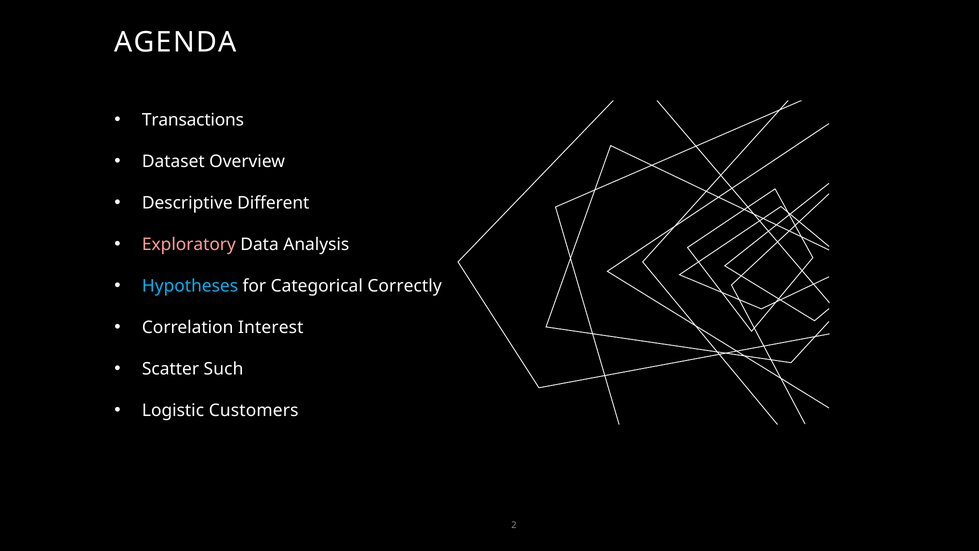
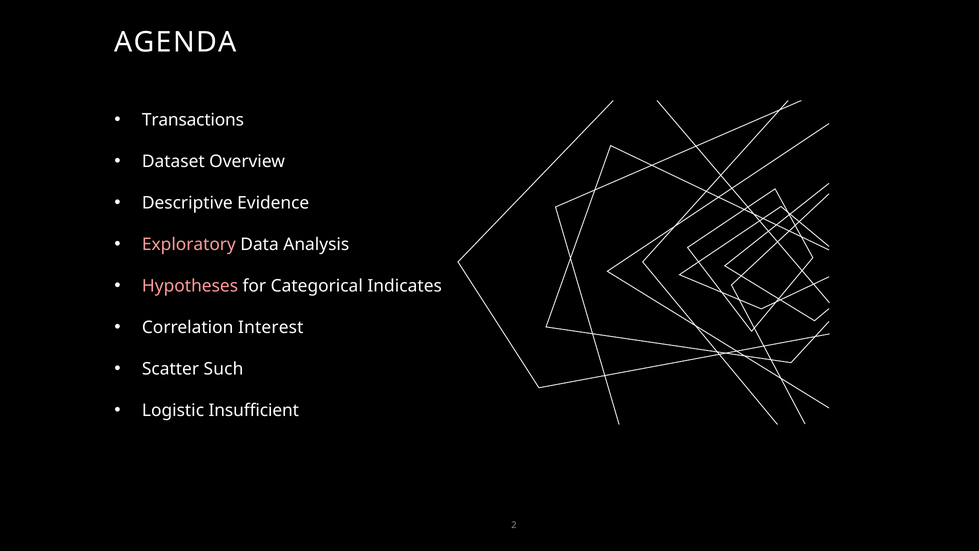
Different: Different -> Evidence (273, 203)
Hypotheses colour: light blue -> pink (190, 286)
Correctly: Correctly -> Indicates (405, 286)
Customers: Customers -> Insufficient (254, 410)
